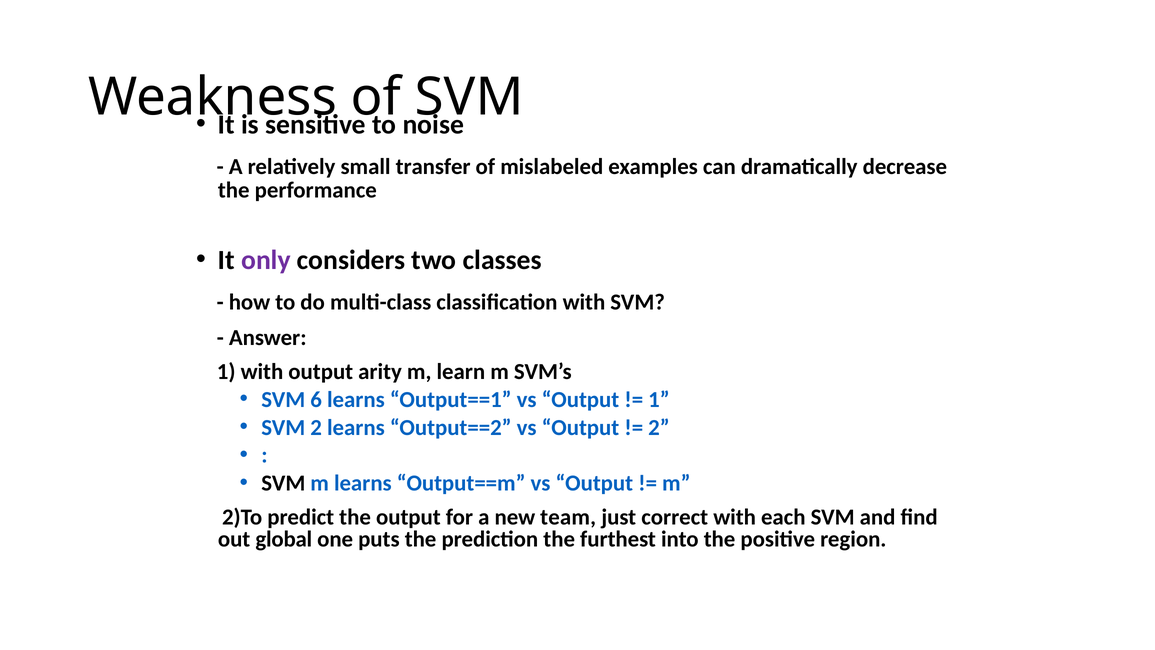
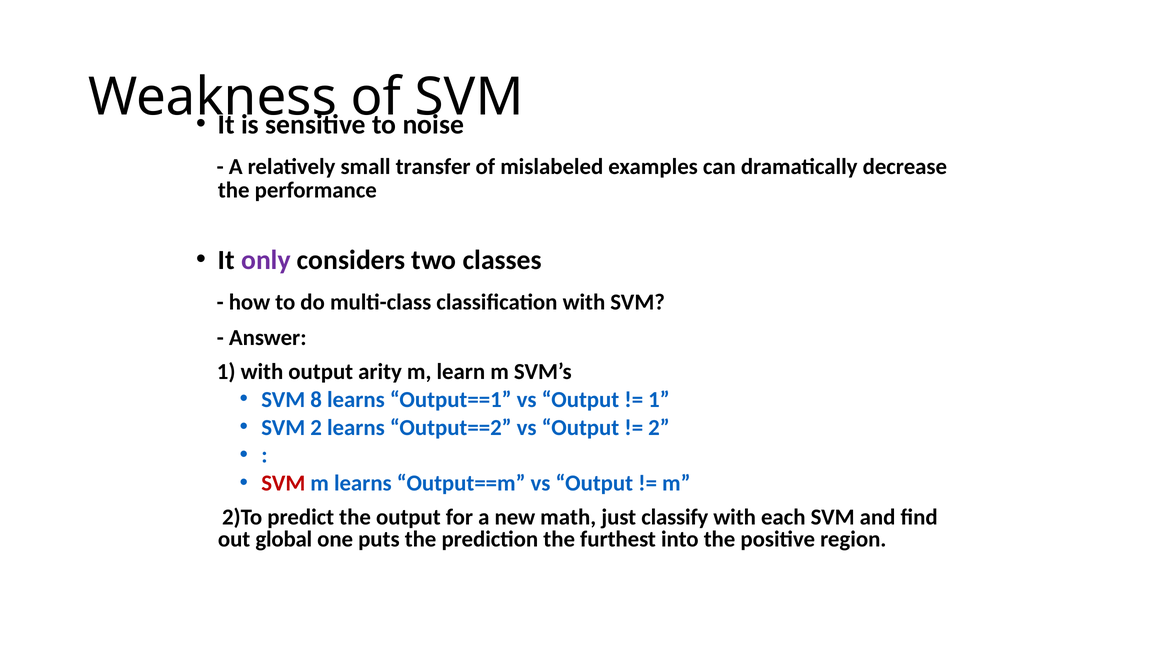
6: 6 -> 8 (316, 399)
SVM colour: black -> red (283, 483)
team: team -> math (568, 517)
correct: correct -> classify (675, 517)
